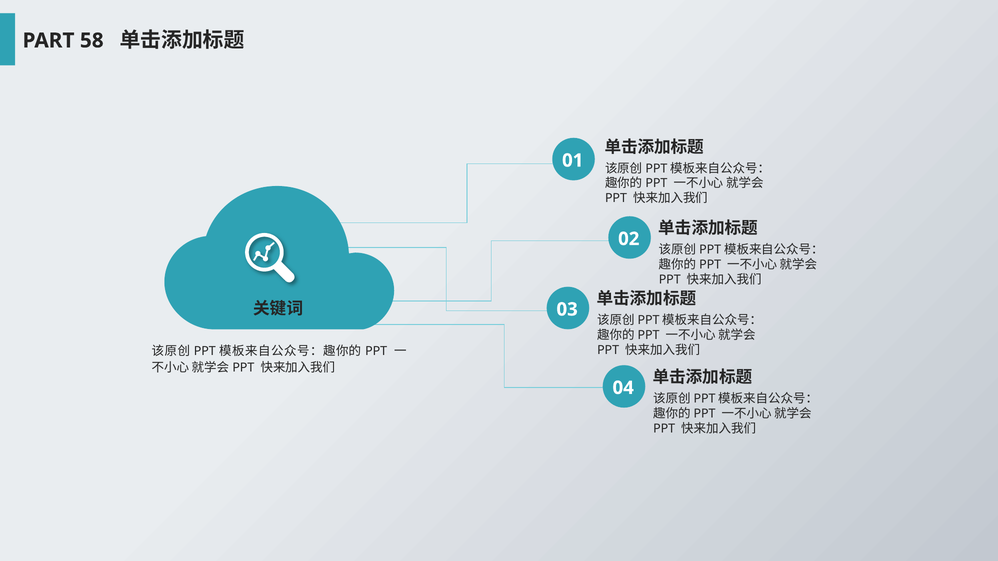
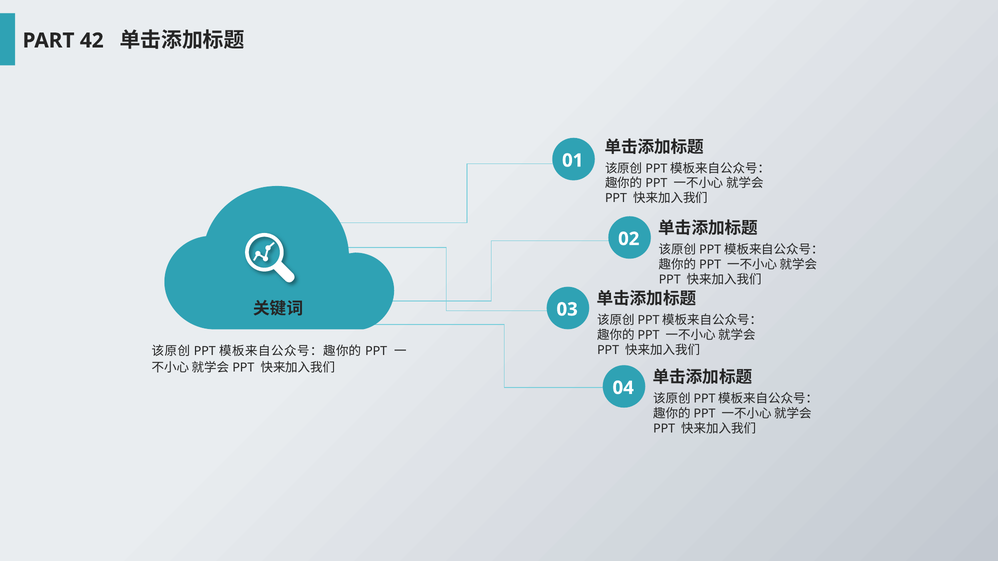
58: 58 -> 42 (92, 41)
